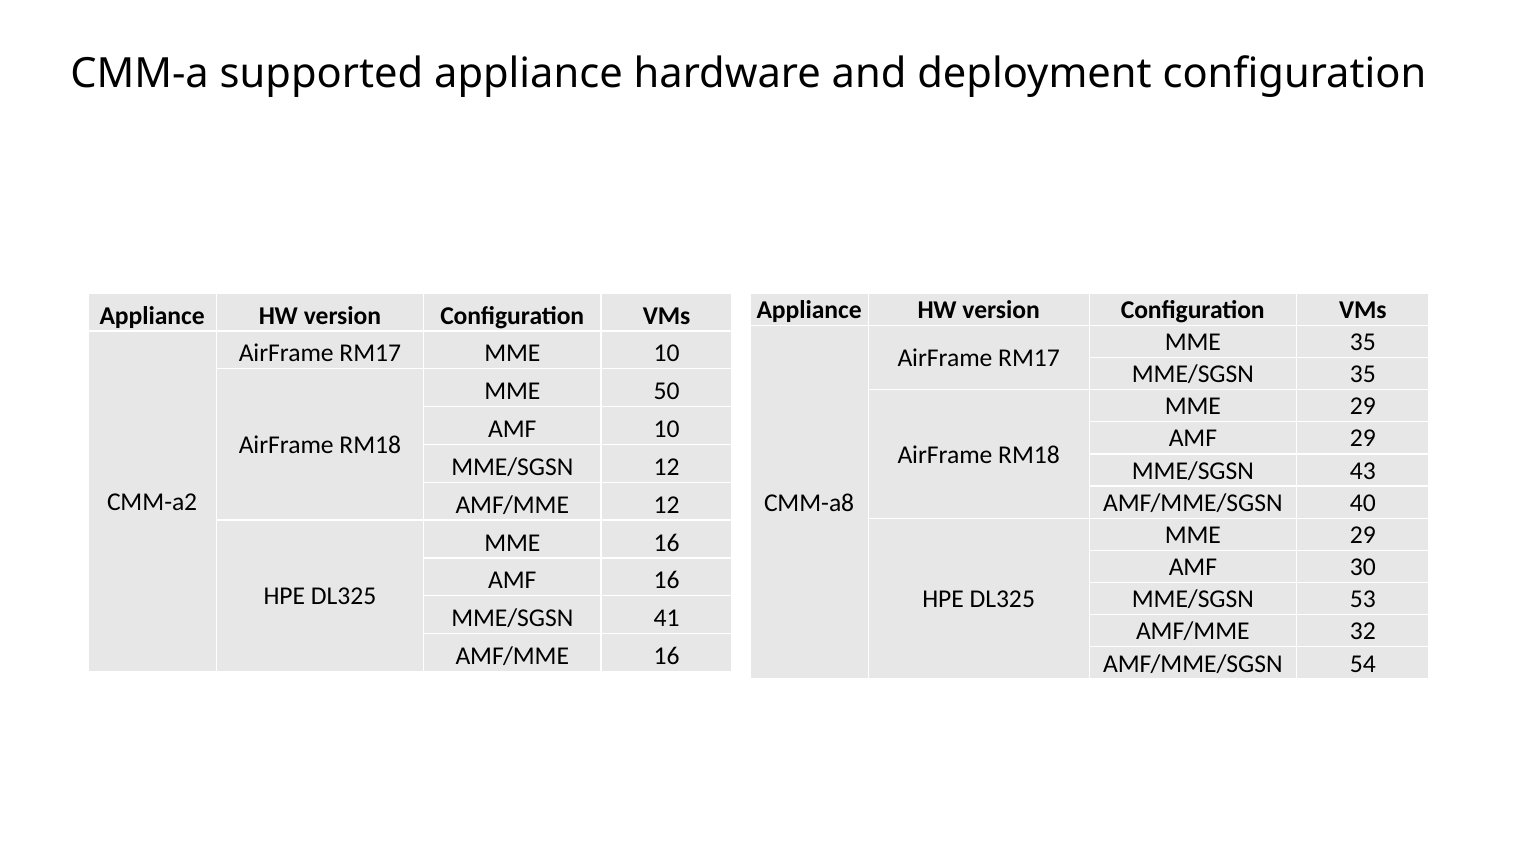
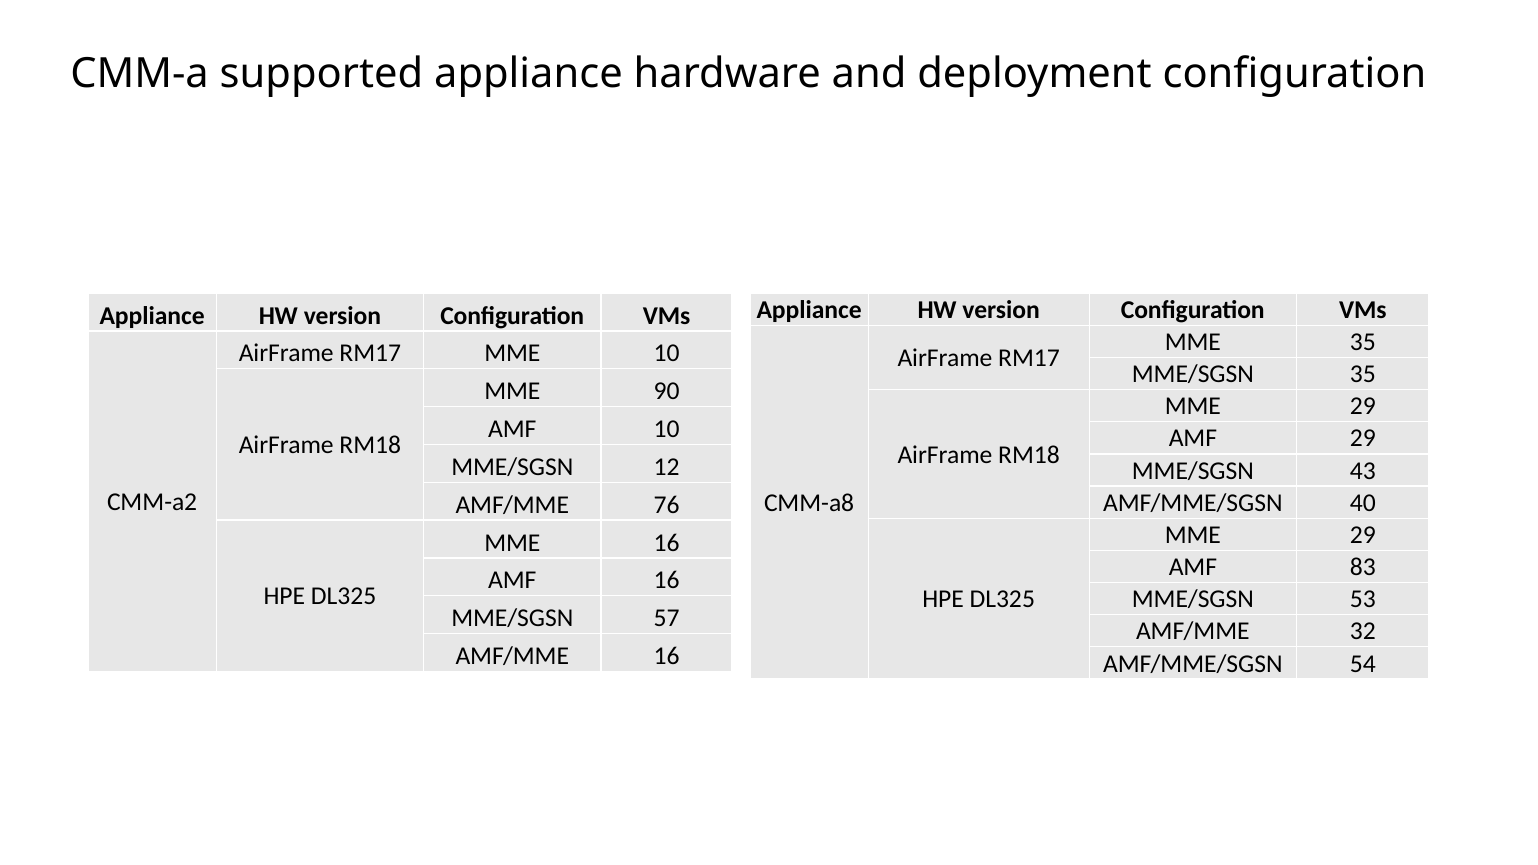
50: 50 -> 90 (667, 391)
AMF/MME 12: 12 -> 76 (667, 505)
30: 30 -> 83 (1363, 567)
41: 41 -> 57 (667, 618)
